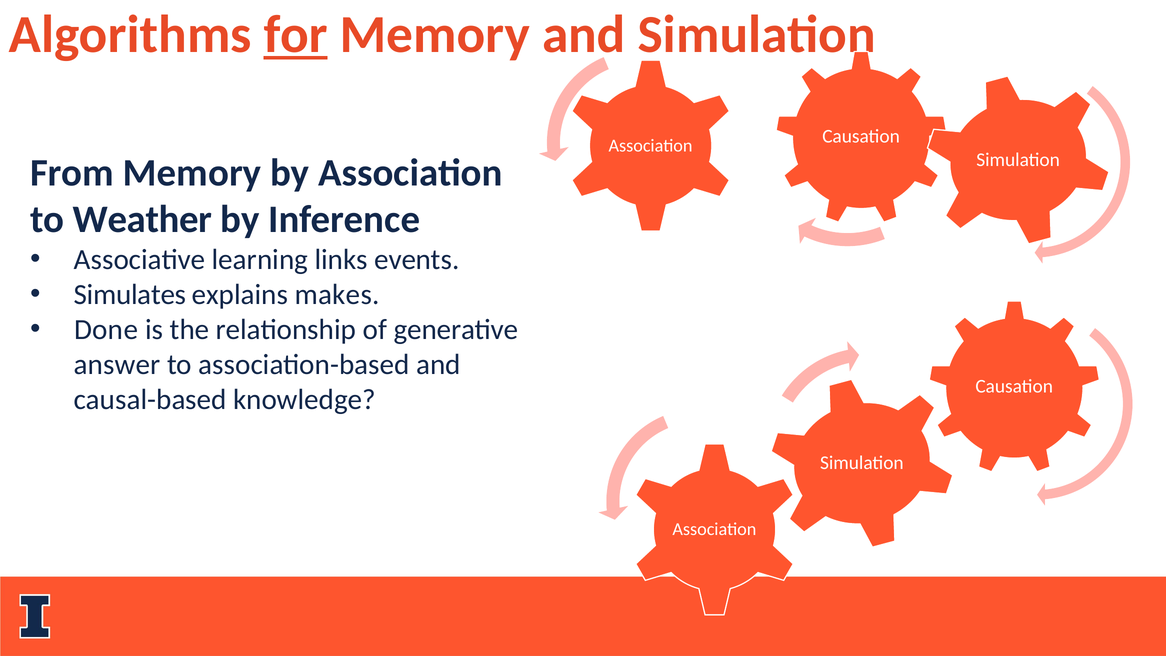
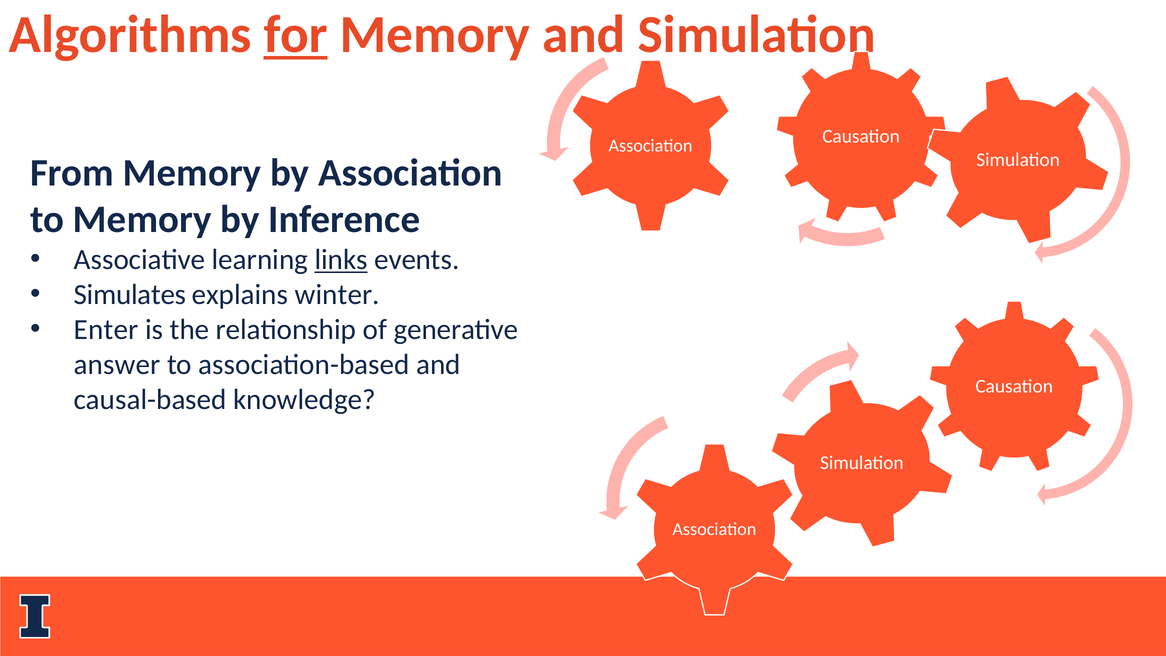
to Weather: Weather -> Memory (142, 219)
links underline: none -> present (341, 260)
makes: makes -> winter (337, 295)
Done: Done -> Enter (106, 330)
